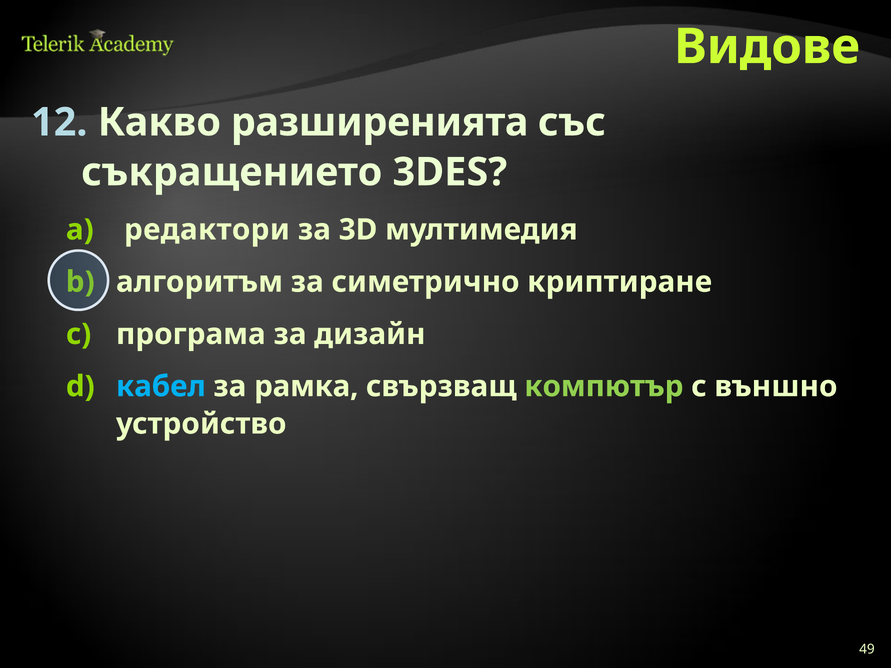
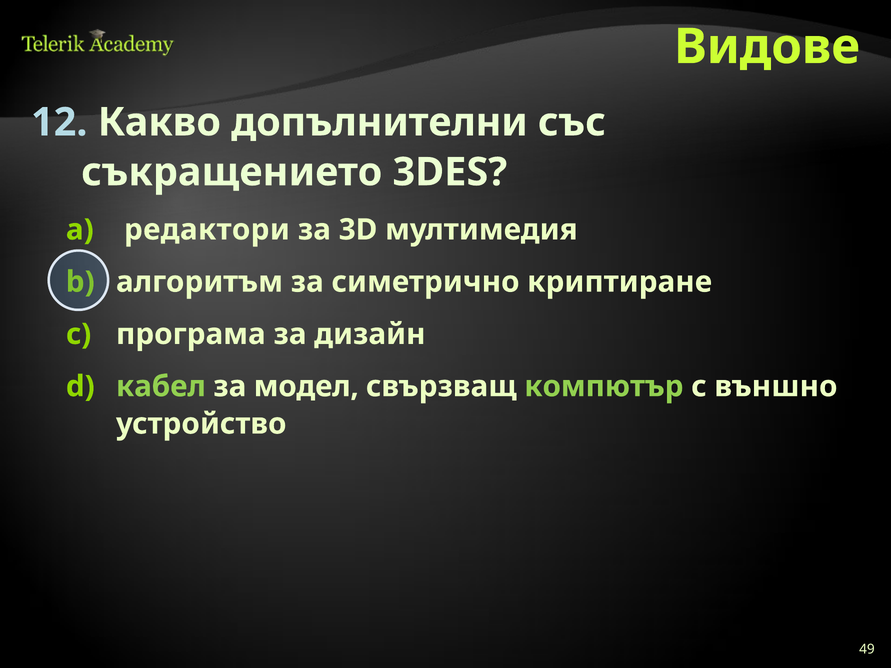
разширенията: разширенията -> допълнителни (380, 122)
кабел colour: light blue -> light green (161, 387)
рамка: рамка -> модел (306, 387)
